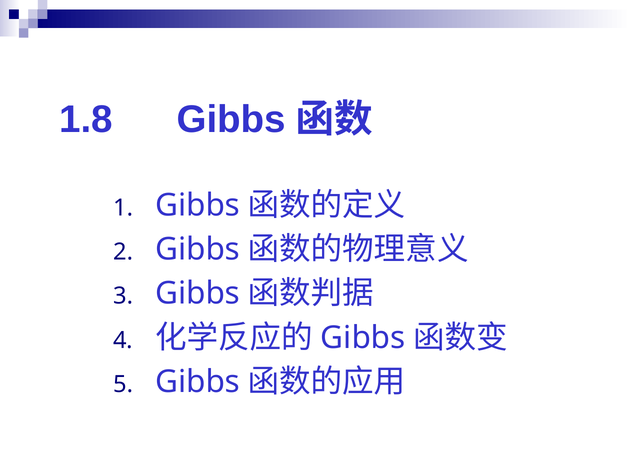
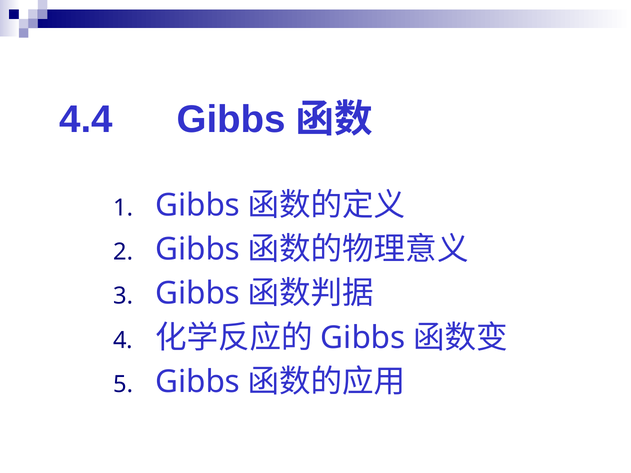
1.8: 1.8 -> 4.4 (86, 120)
